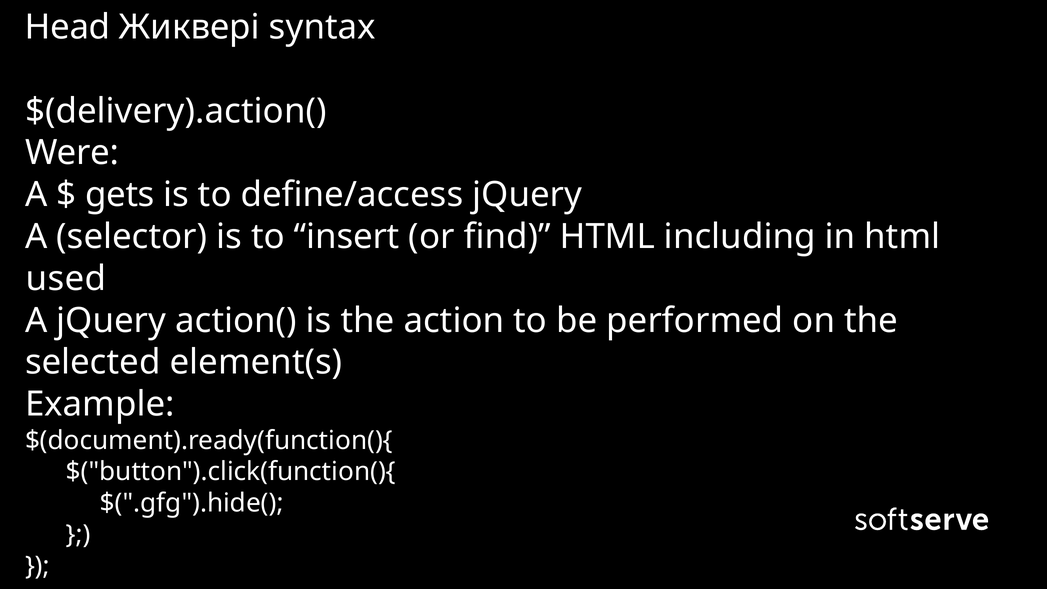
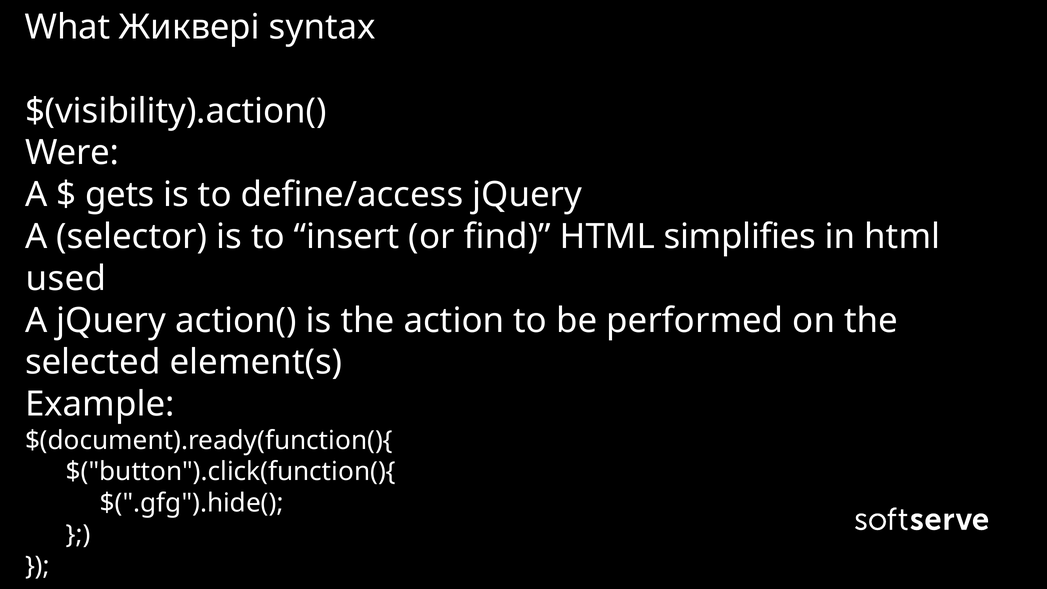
Head: Head -> What (68, 27)
$(delivery).action(: $(delivery).action( -> $(visibility).action( (176, 111)
including: including -> simplifies (740, 237)
